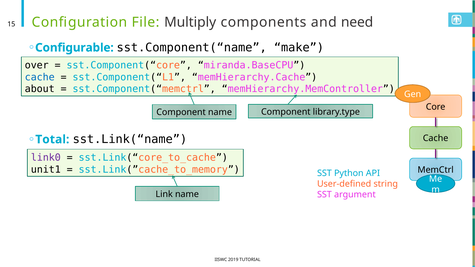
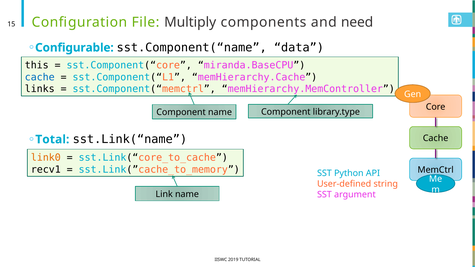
make: make -> data (299, 48)
over: over -> this (37, 65)
about: about -> links (40, 89)
link0 colour: purple -> orange (46, 158)
unit1: unit1 -> recv1 (46, 170)
